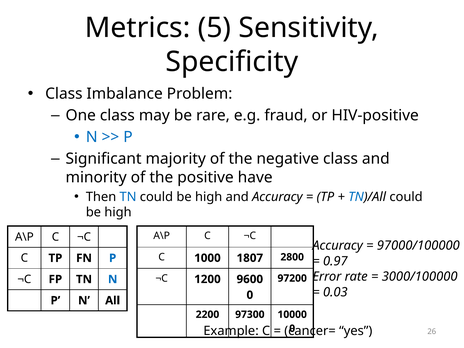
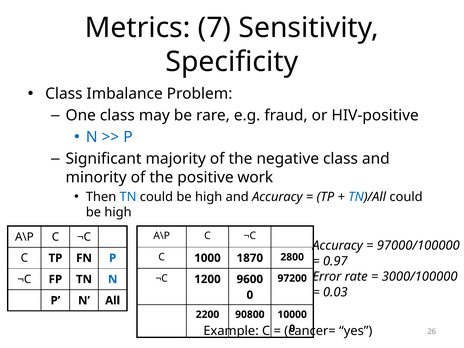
5: 5 -> 7 (214, 28)
have: have -> work (255, 177)
1807: 1807 -> 1870 (250, 258)
97300: 97300 -> 90800 (250, 315)
